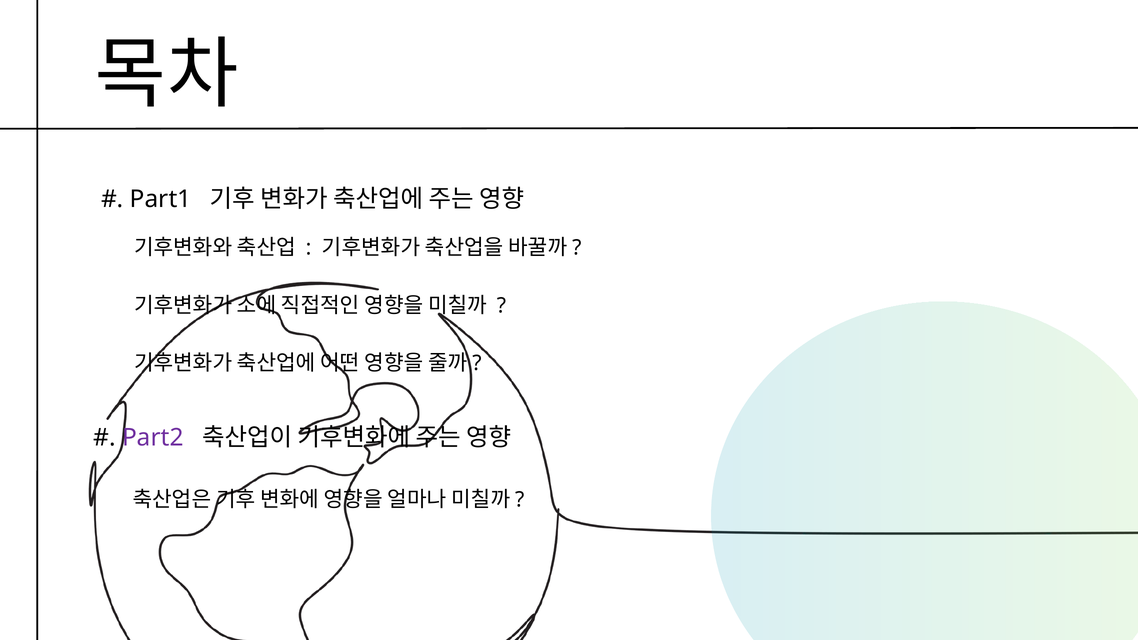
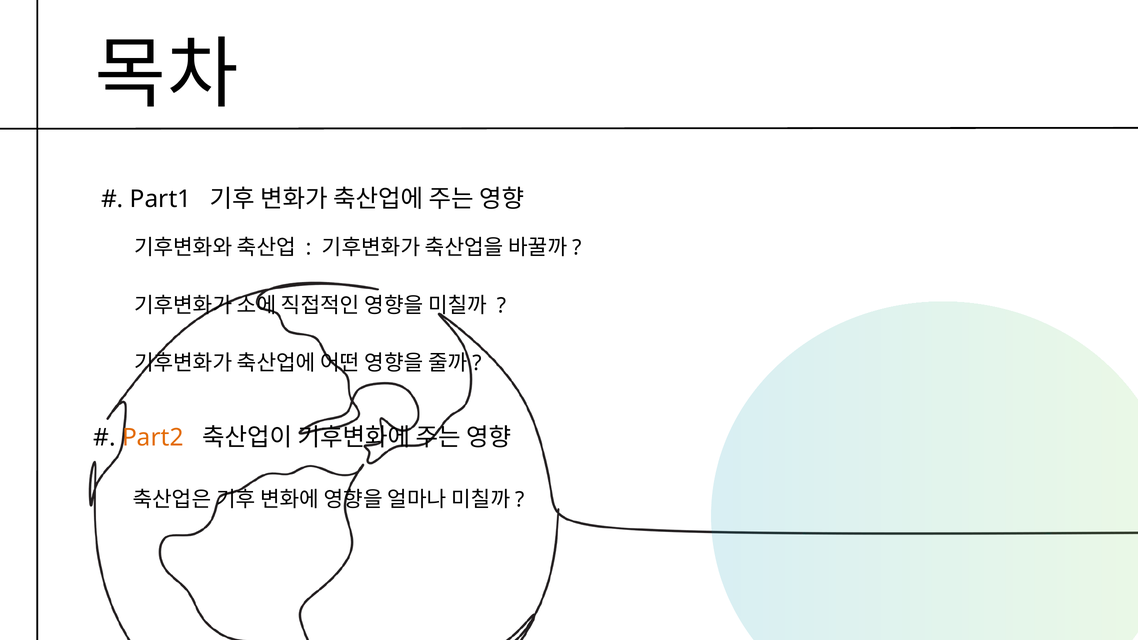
Part2 colour: purple -> orange (153, 438)
